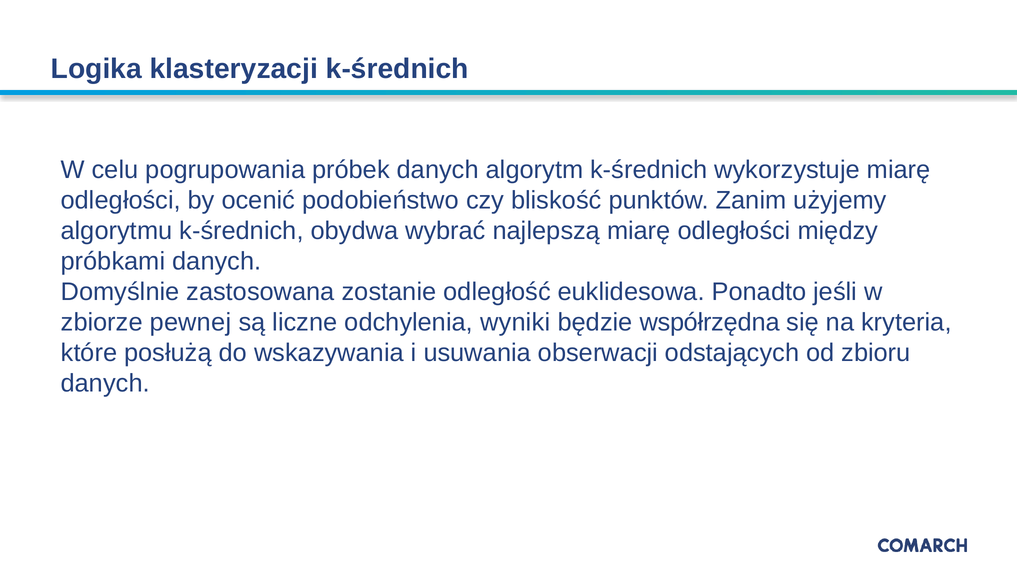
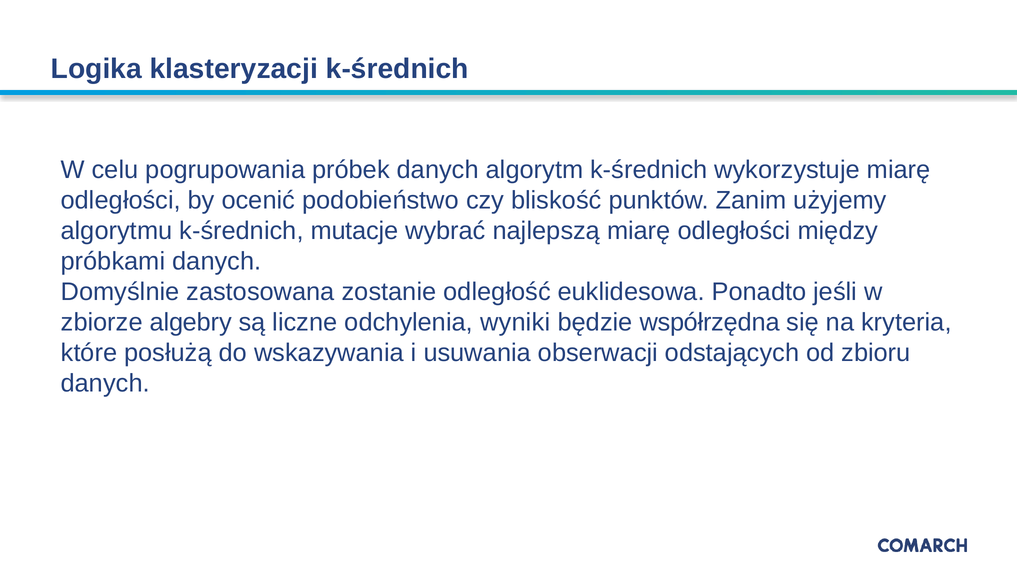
obydwa: obydwa -> mutacje (354, 231)
pewnej: pewnej -> algebry (191, 322)
